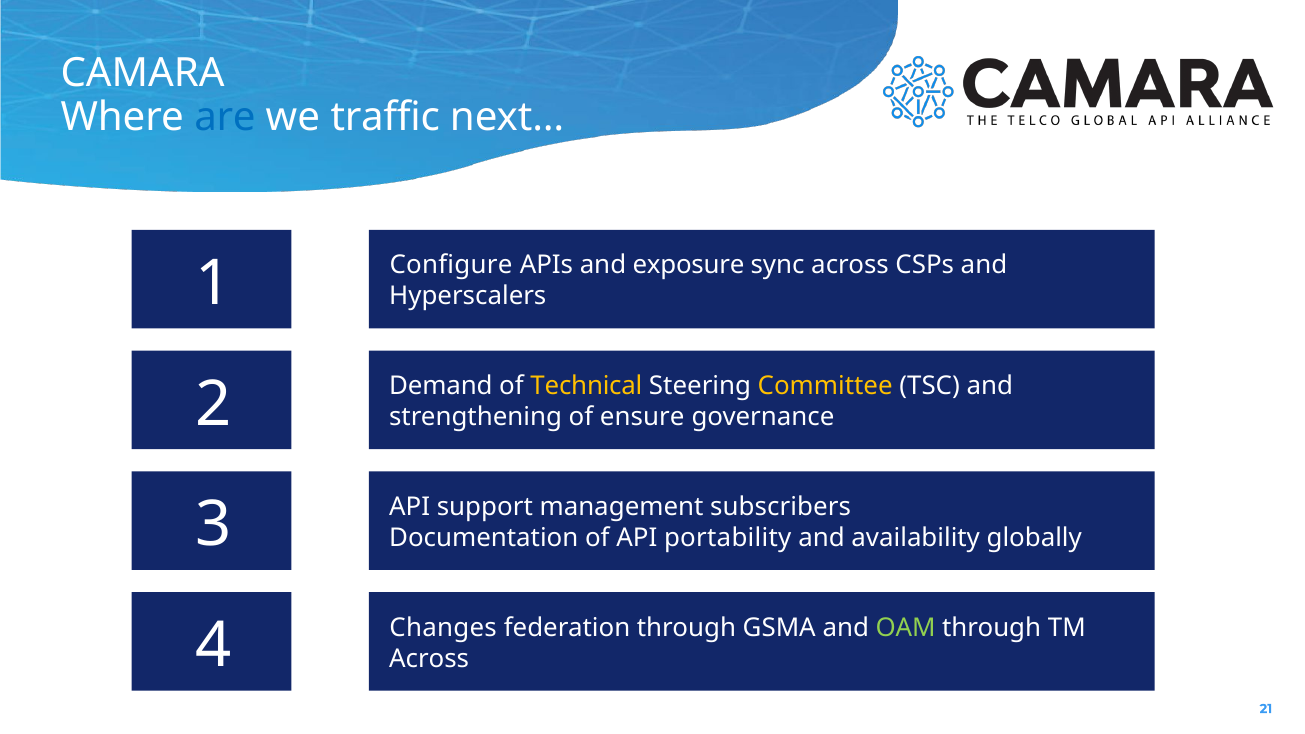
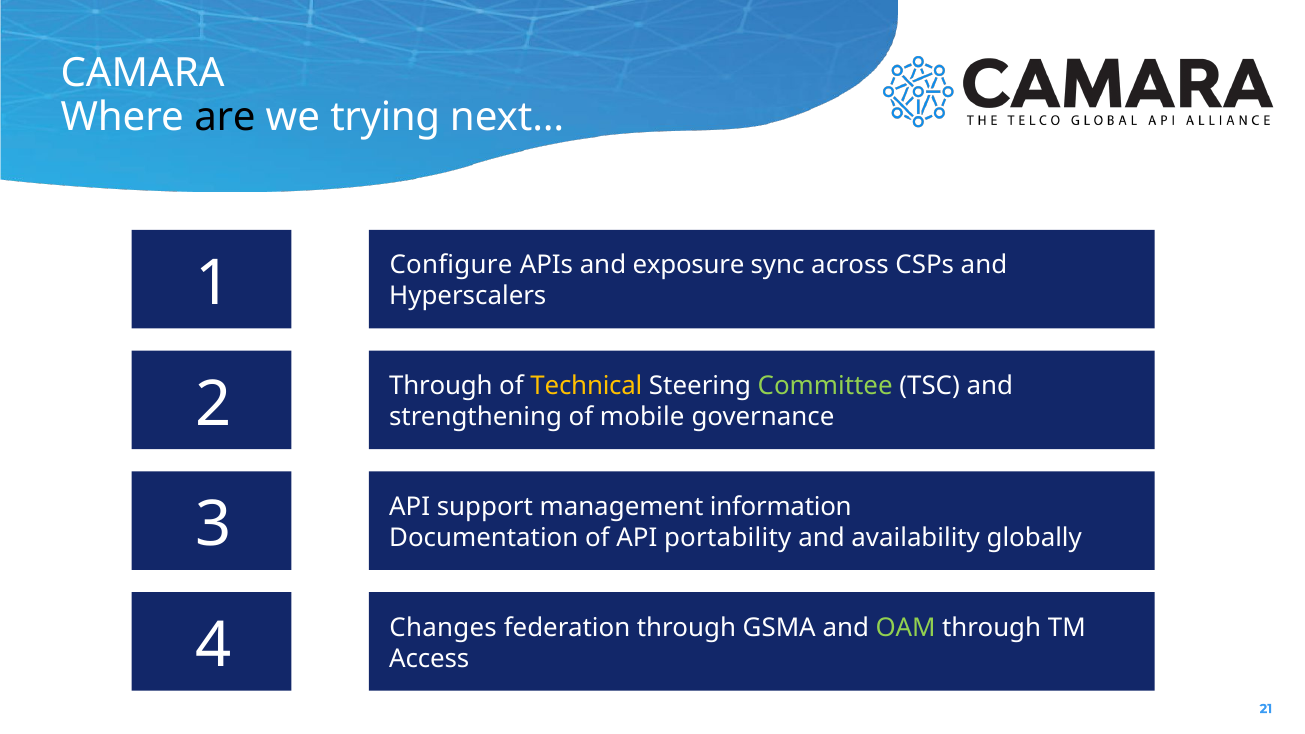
are colour: blue -> black (225, 117)
traffic: traffic -> trying (385, 117)
Demand: Demand -> Through (441, 386)
Committee colour: yellow -> light green (825, 386)
ensure: ensure -> mobile (642, 417)
subscribers: subscribers -> information (781, 507)
Across: Across -> Access (429, 659)
